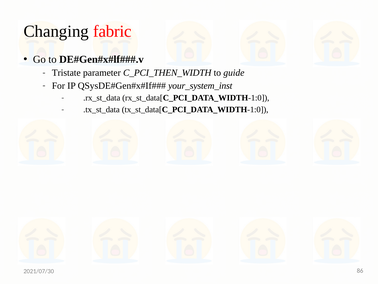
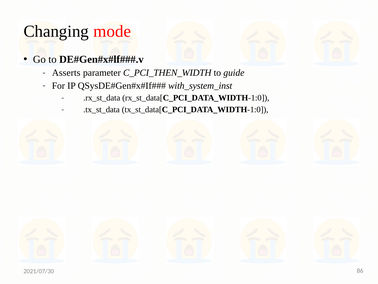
fabric: fabric -> mode (112, 31)
Tristate: Tristate -> Asserts (66, 73)
your_system_inst: your_system_inst -> with_system_inst (200, 86)
